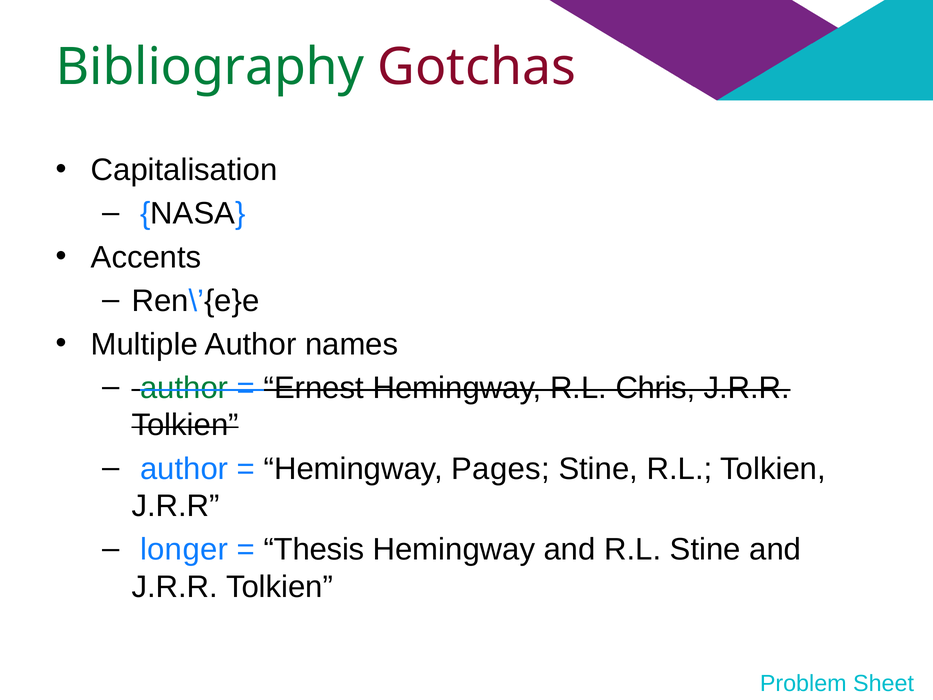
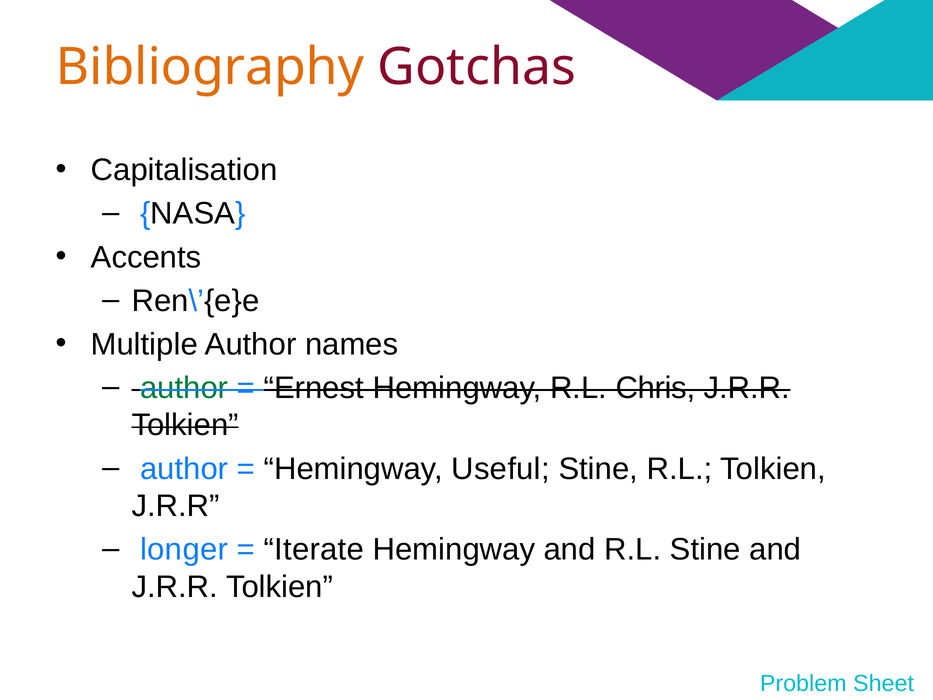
Bibliography colour: green -> orange (210, 67)
Pages: Pages -> Useful (501, 469)
Thesis: Thesis -> Iterate (314, 549)
